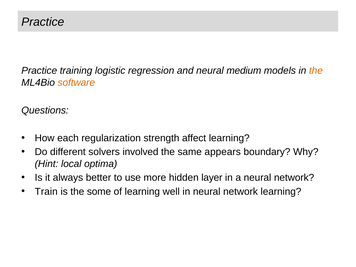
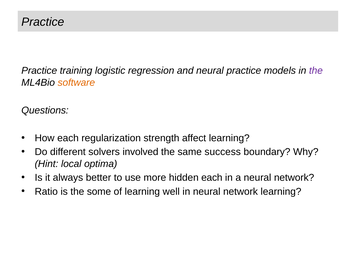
neural medium: medium -> practice (244, 71)
the colour: orange -> purple (316, 71)
appears: appears -> success (223, 152)
hidden layer: layer -> each (212, 178)
Train: Train -> Ratio (46, 192)
